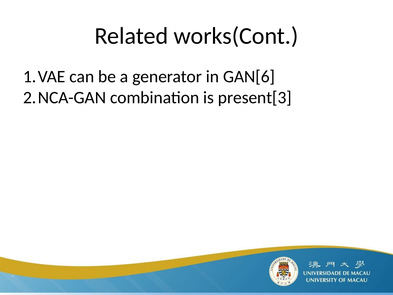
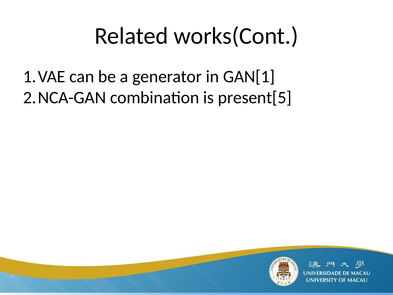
GAN[6: GAN[6 -> GAN[1 (249, 76)
present[3: present[3 -> present[5 (255, 97)
